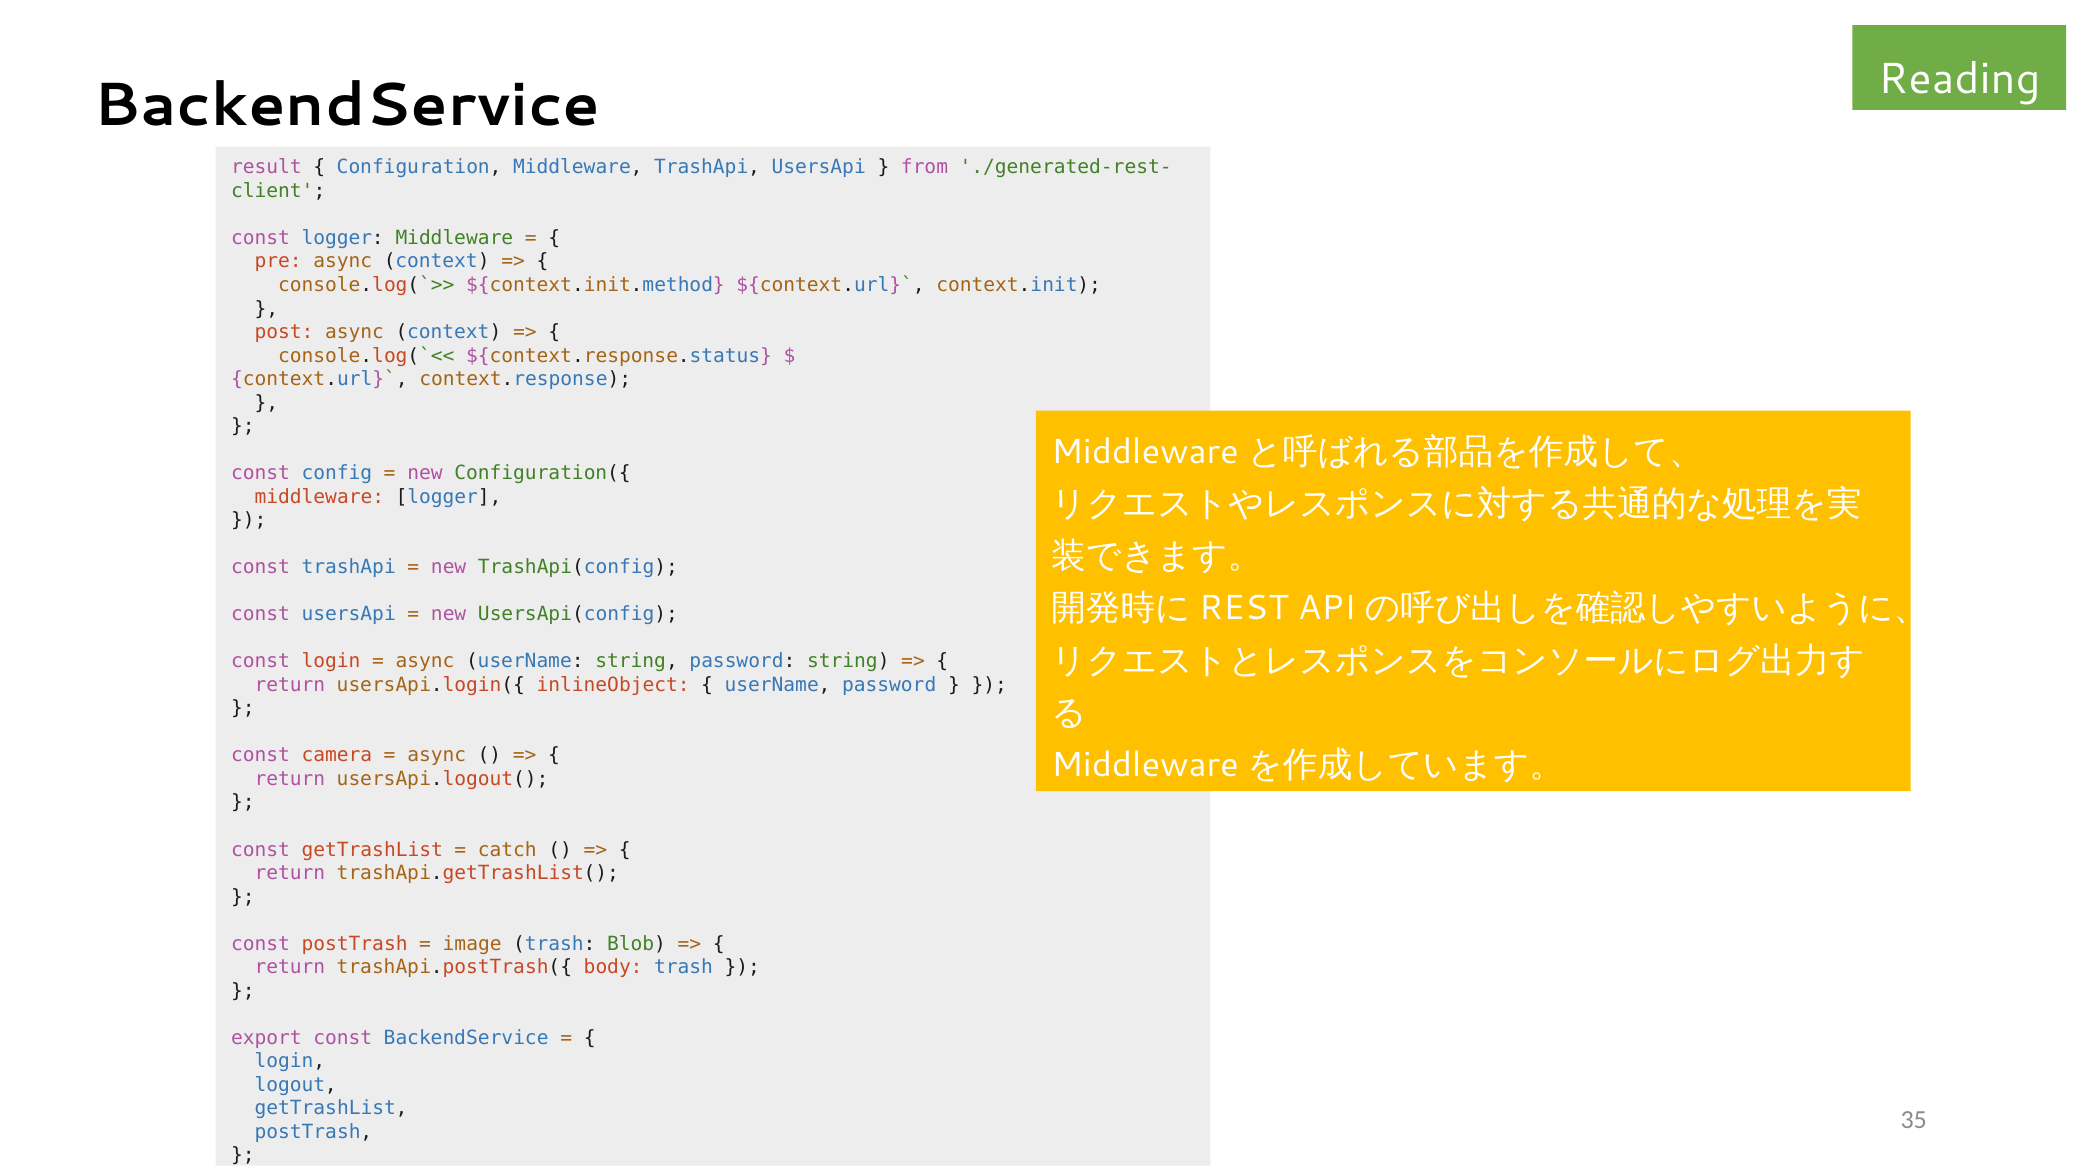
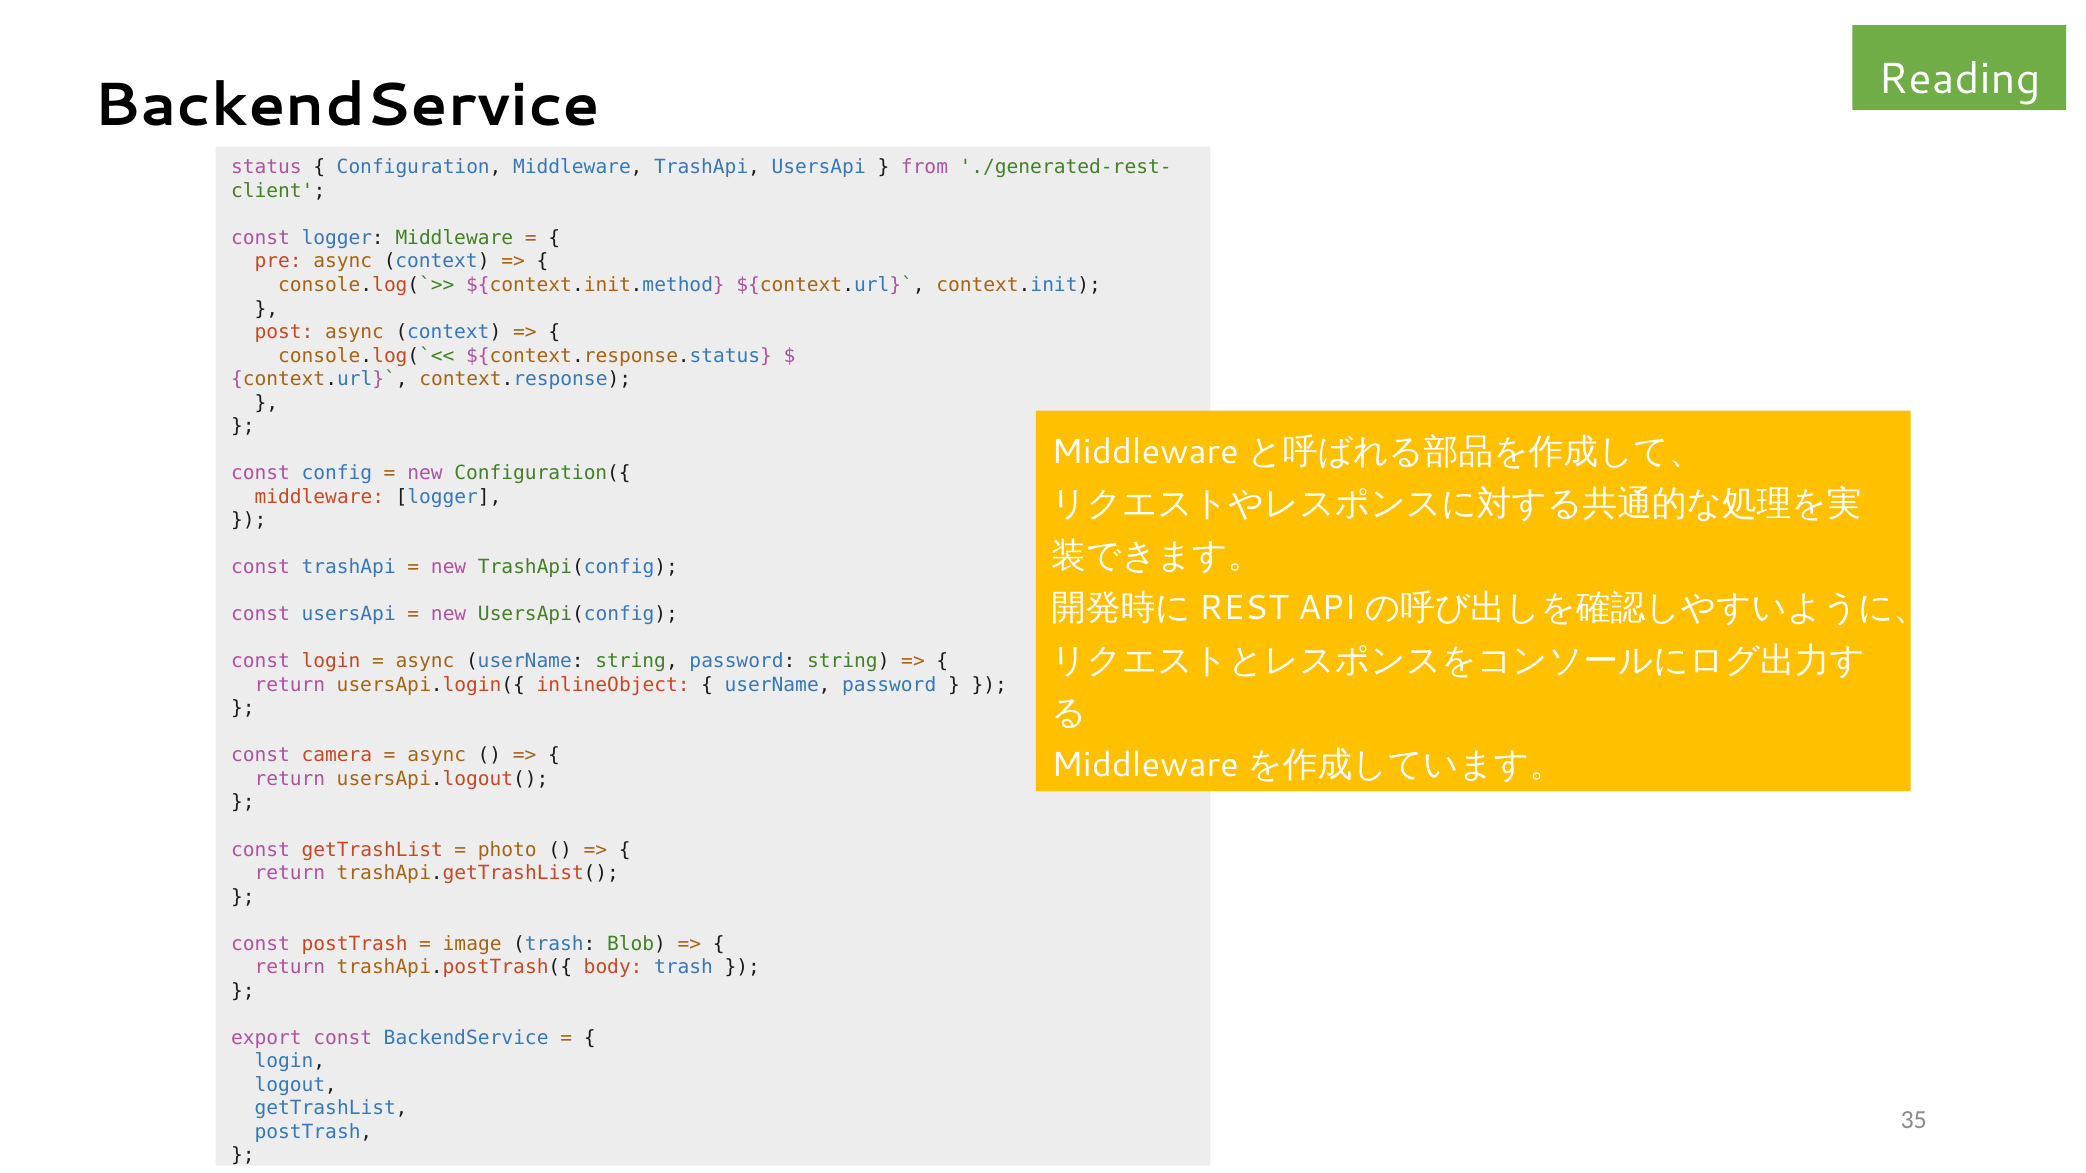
result: result -> status (266, 167)
catch: catch -> photo (507, 850)
